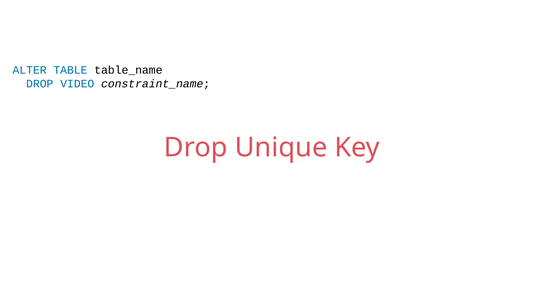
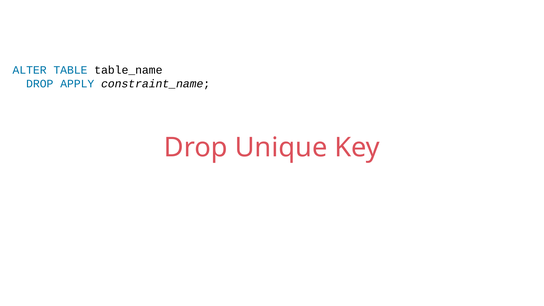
VIDEO: VIDEO -> APPLY (77, 84)
